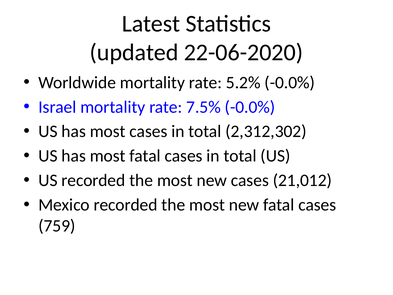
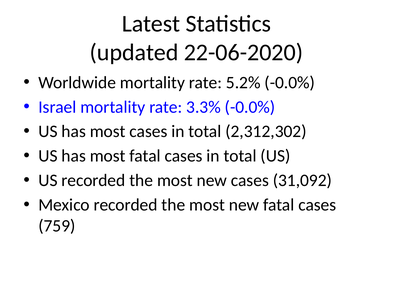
7.5%: 7.5% -> 3.3% (203, 107)
21,012: 21,012 -> 31,092 (302, 180)
